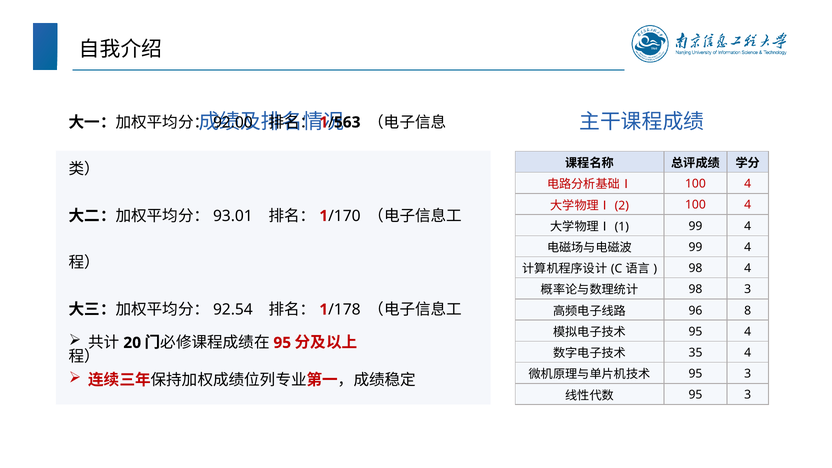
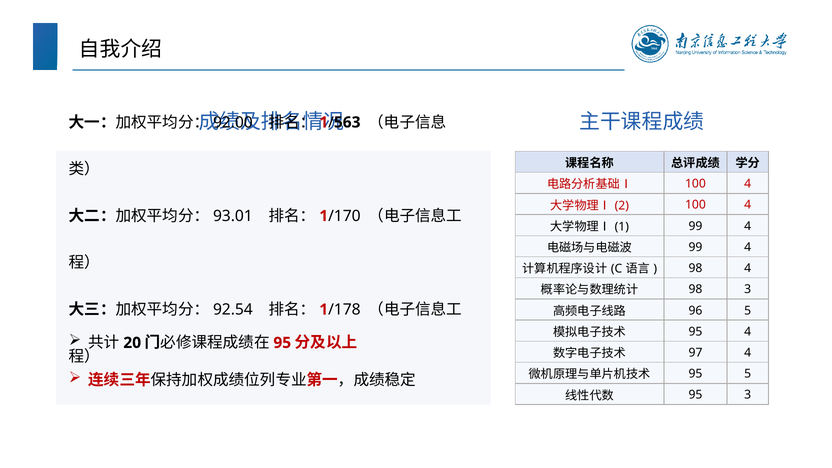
96 8: 8 -> 5 (748, 310)
35: 35 -> 97 (696, 353)
3: 3 -> 5 (748, 374)
